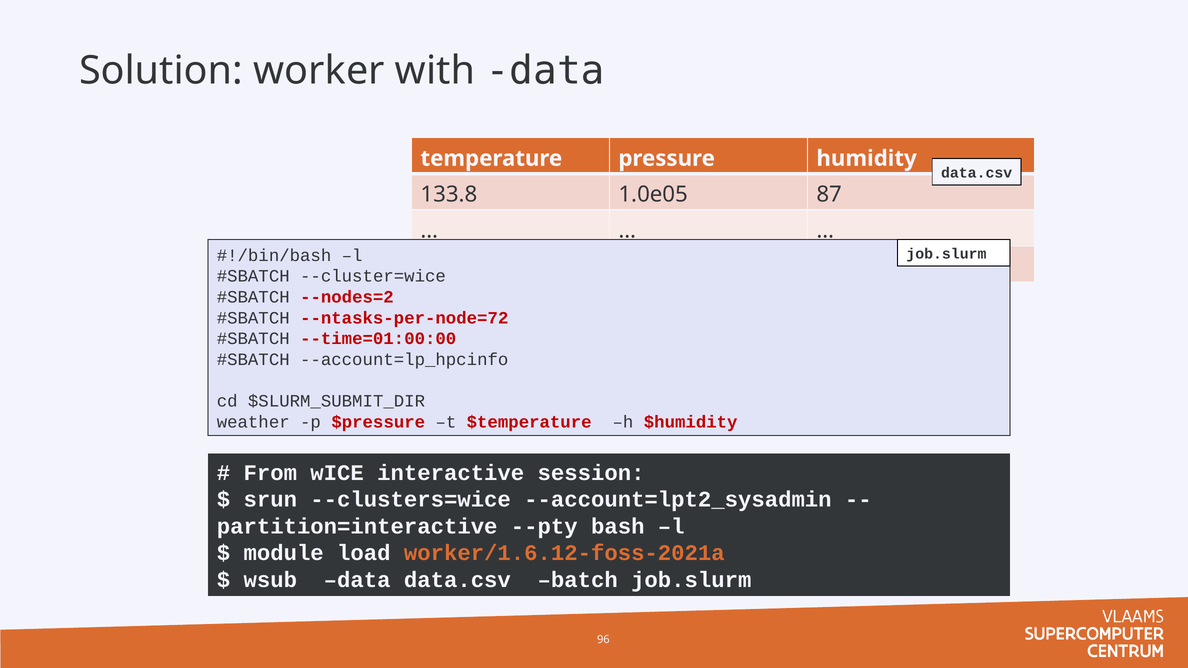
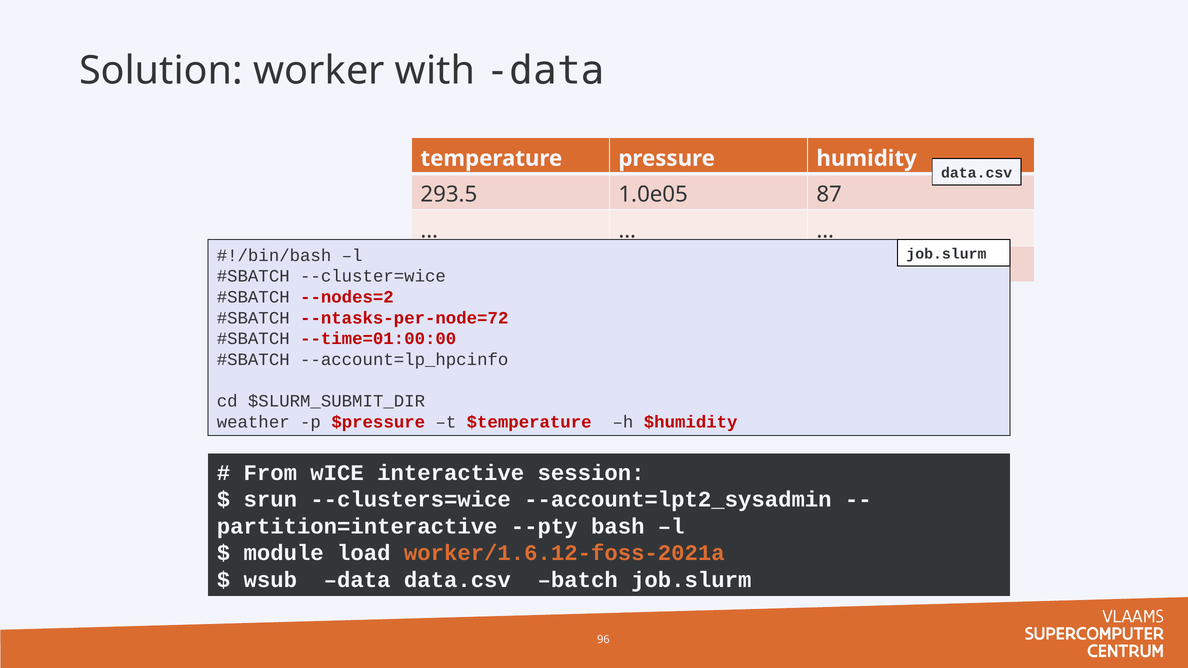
133.8: 133.8 -> 293.5 (449, 195)
